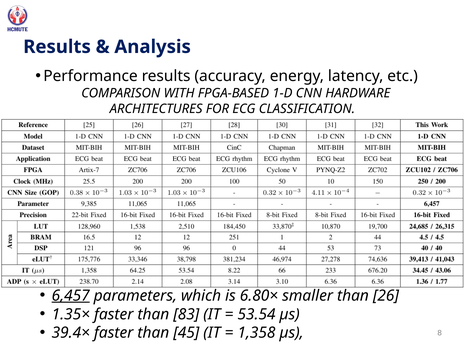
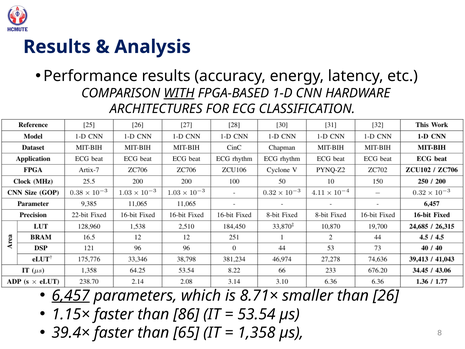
WITH underline: none -> present (179, 93)
6.80×: 6.80× -> 8.71× (259, 295)
1.35×: 1.35× -> 1.15× (71, 314)
83: 83 -> 86 (186, 314)
45: 45 -> 65 (186, 333)
